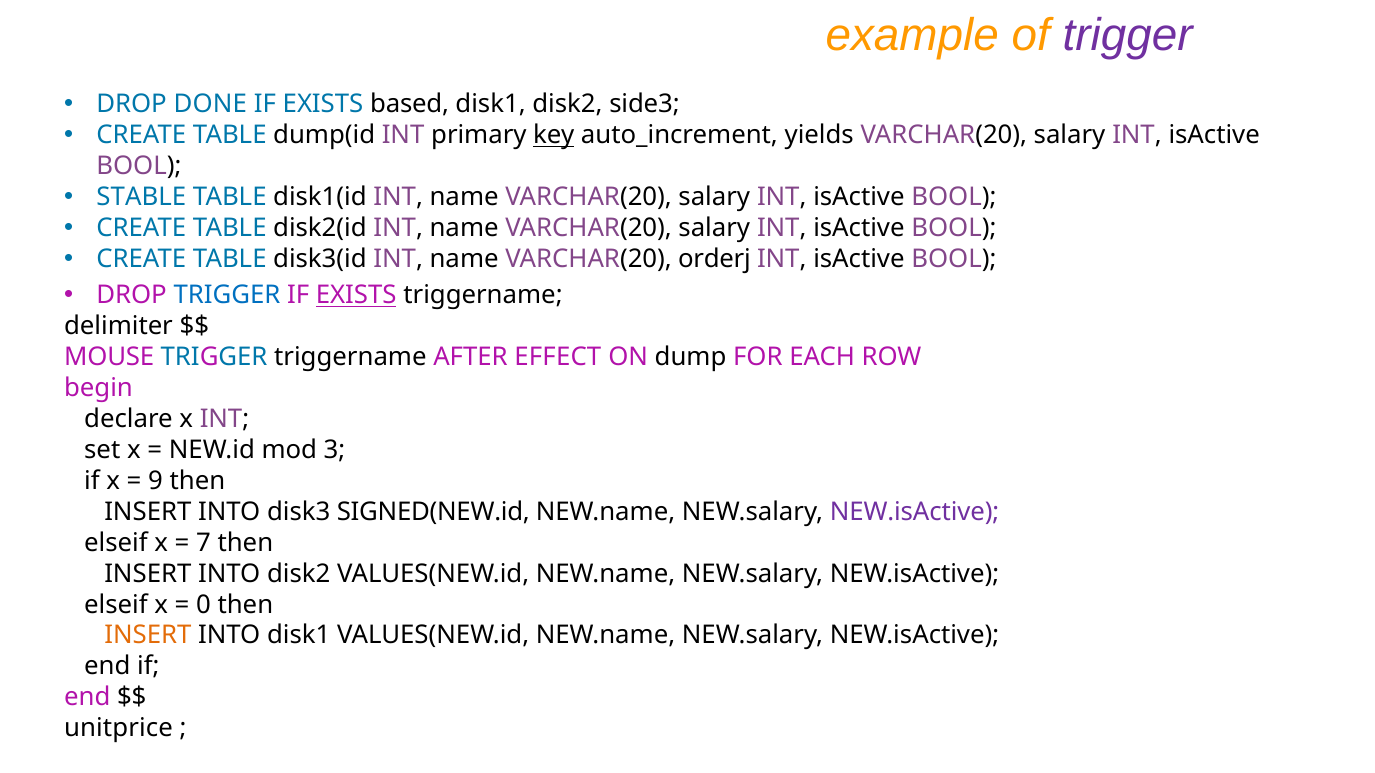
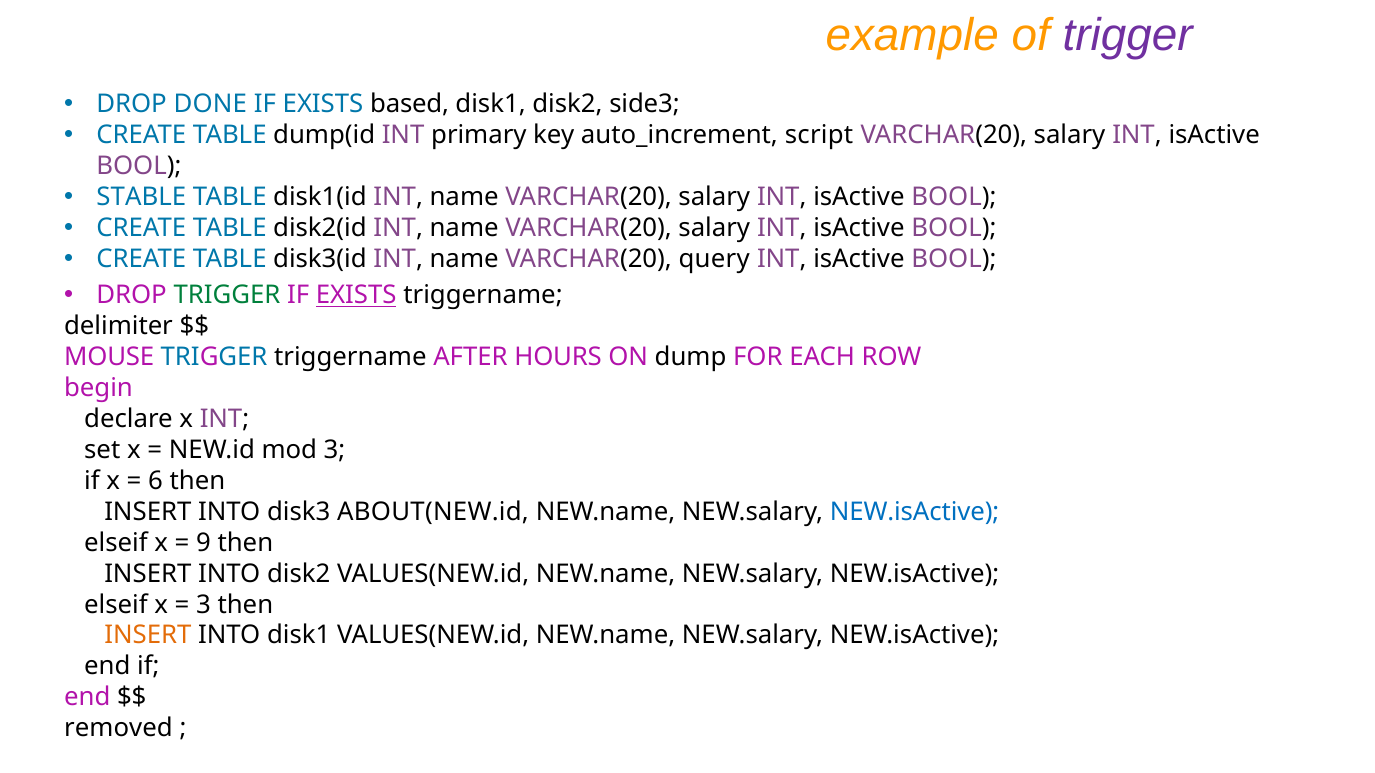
key underline: present -> none (554, 135)
yields: yields -> script (819, 135)
orderj: orderj -> query (714, 259)
TRIGGER colour: blue -> green (227, 295)
EFFECT: EFFECT -> HOURS (558, 357)
9: 9 -> 6 (156, 481)
SIGNED(NEW.id: SIGNED(NEW.id -> ABOUT(NEW.id (433, 512)
NEW.isActive colour: purple -> blue (915, 512)
7: 7 -> 9 (204, 543)
0: 0 -> 3 (204, 605)
unitprice: unitprice -> removed (118, 729)
